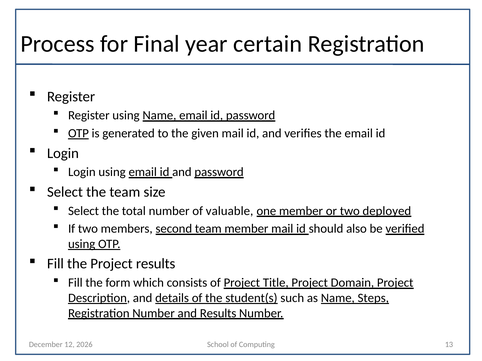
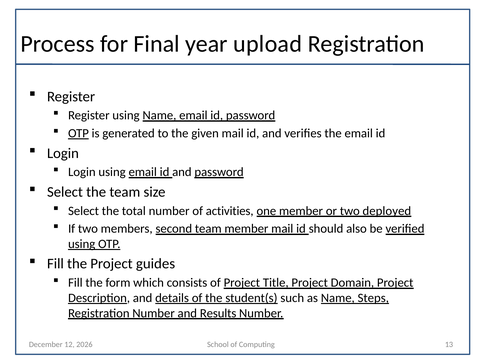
certain: certain -> upload (268, 44)
valuable: valuable -> activities (230, 211)
Project results: results -> guides (156, 264)
